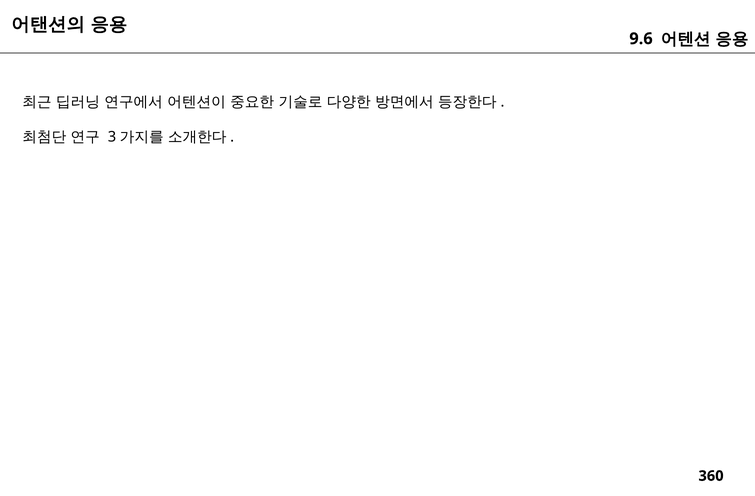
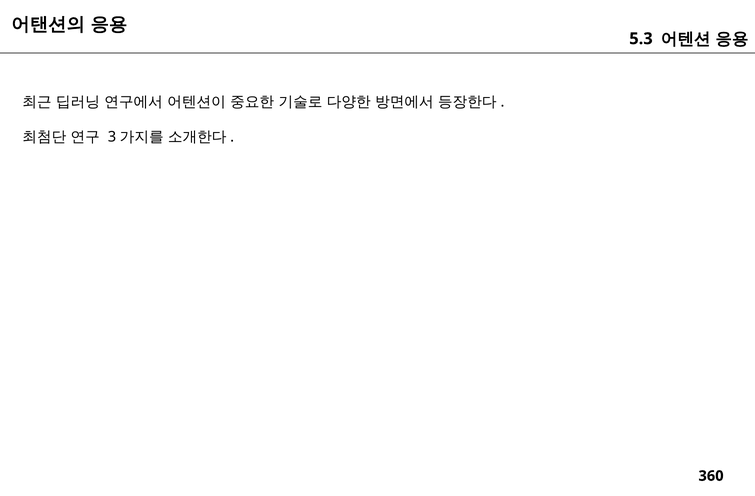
9.6: 9.6 -> 5.3 (641, 39)
